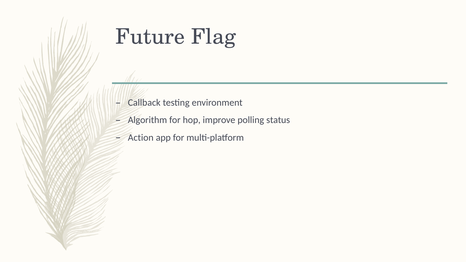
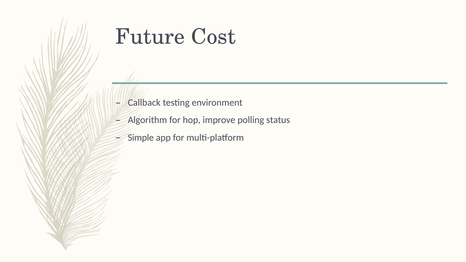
Flag: Flag -> Cost (214, 37)
Action: Action -> Simple (141, 138)
